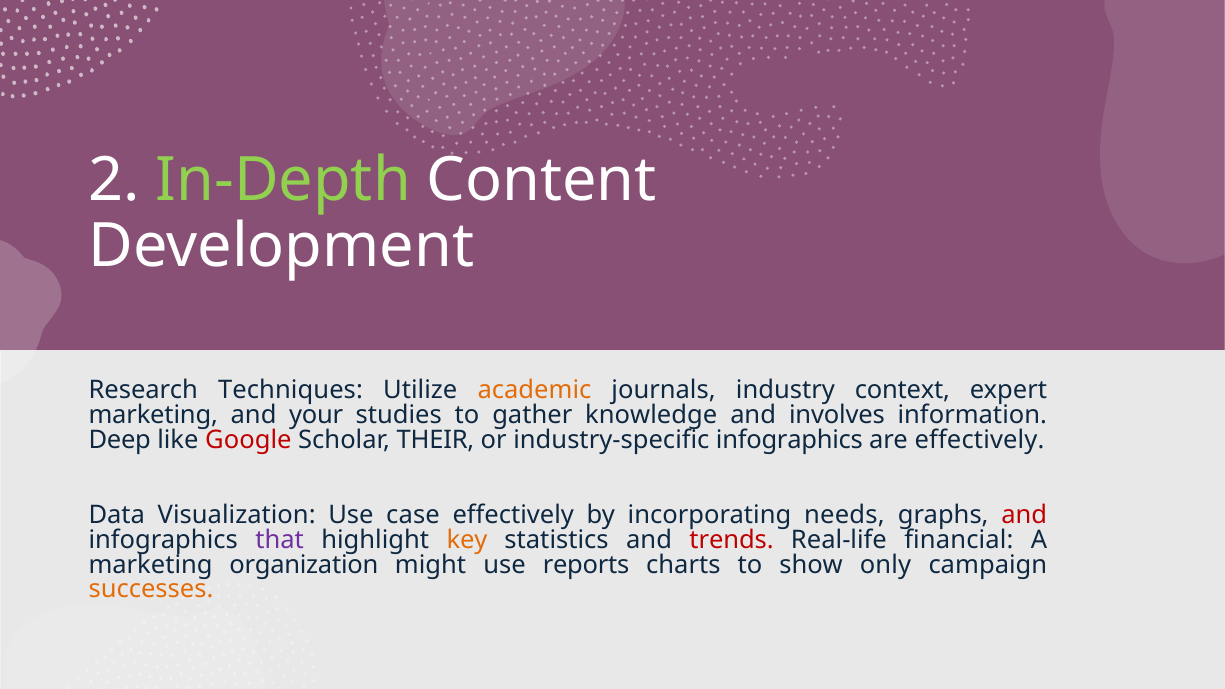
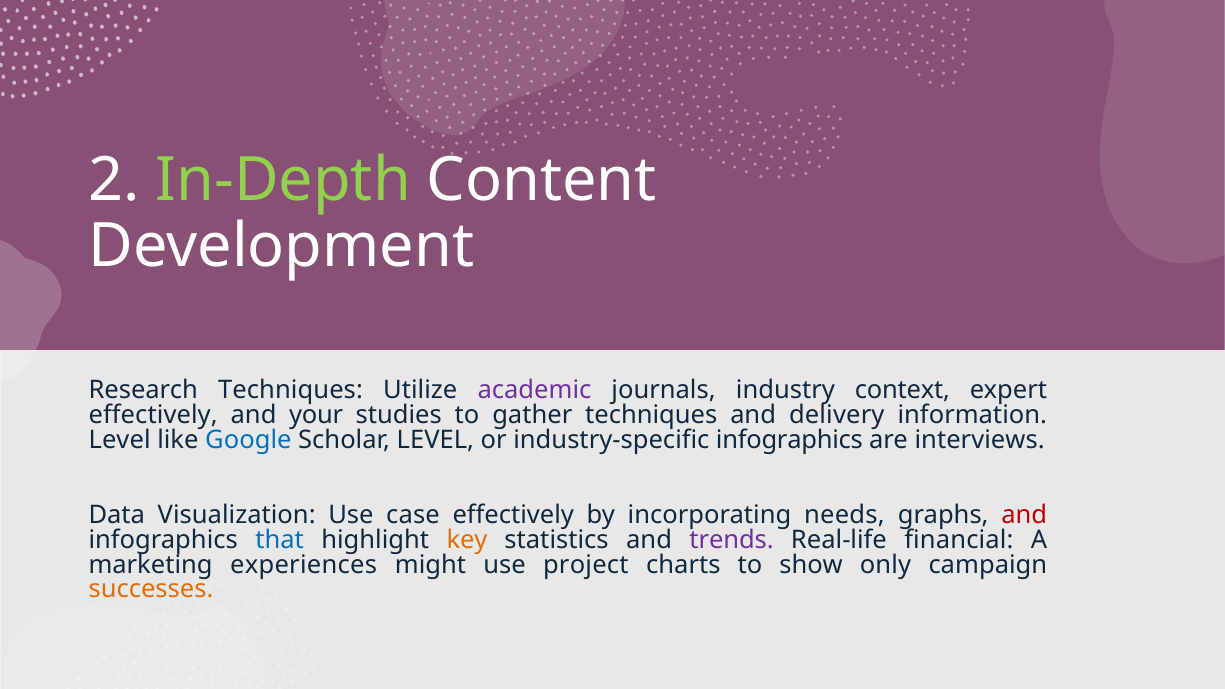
academic colour: orange -> purple (534, 390)
marketing: marketing -> effectively (153, 415)
gather knowledge: knowledge -> techniques (651, 415)
involves: involves -> delivery (837, 415)
Deep: Deep -> Level (120, 440)
Google colour: red -> blue (248, 440)
Scholar THEIR: THEIR -> LEVEL (435, 440)
are effectively: effectively -> interviews (980, 440)
that colour: purple -> blue (280, 540)
trends colour: red -> purple (732, 540)
organization: organization -> experiences (304, 565)
reports: reports -> project (586, 565)
